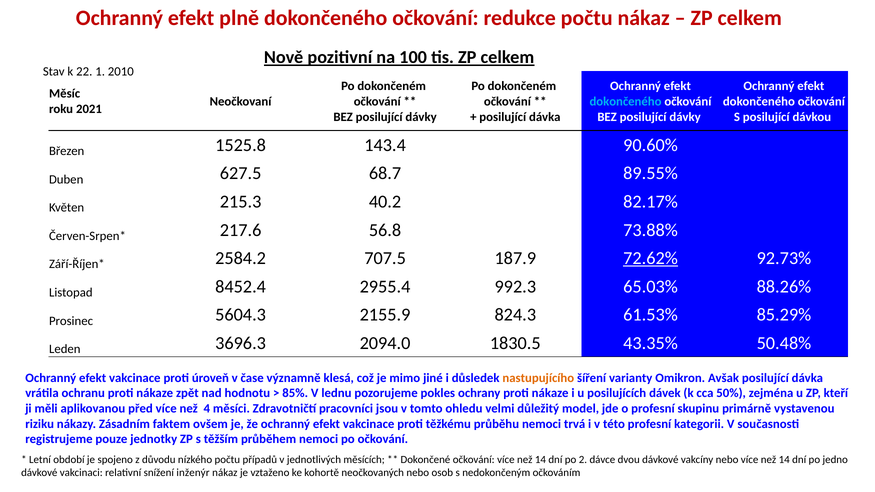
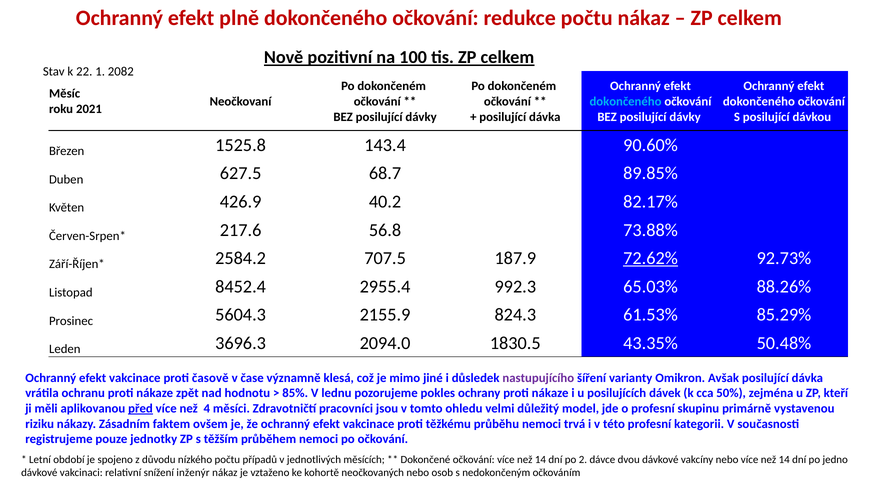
2010: 2010 -> 2082 (121, 71)
89.55%: 89.55% -> 89.85% (650, 173)
215.3: 215.3 -> 426.9 (241, 202)
úroveň: úroveň -> časově (210, 378)
nastupujícího colour: orange -> purple (538, 378)
před underline: none -> present (140, 409)
